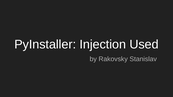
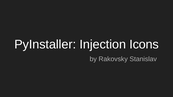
Used: Used -> Icons (144, 45)
